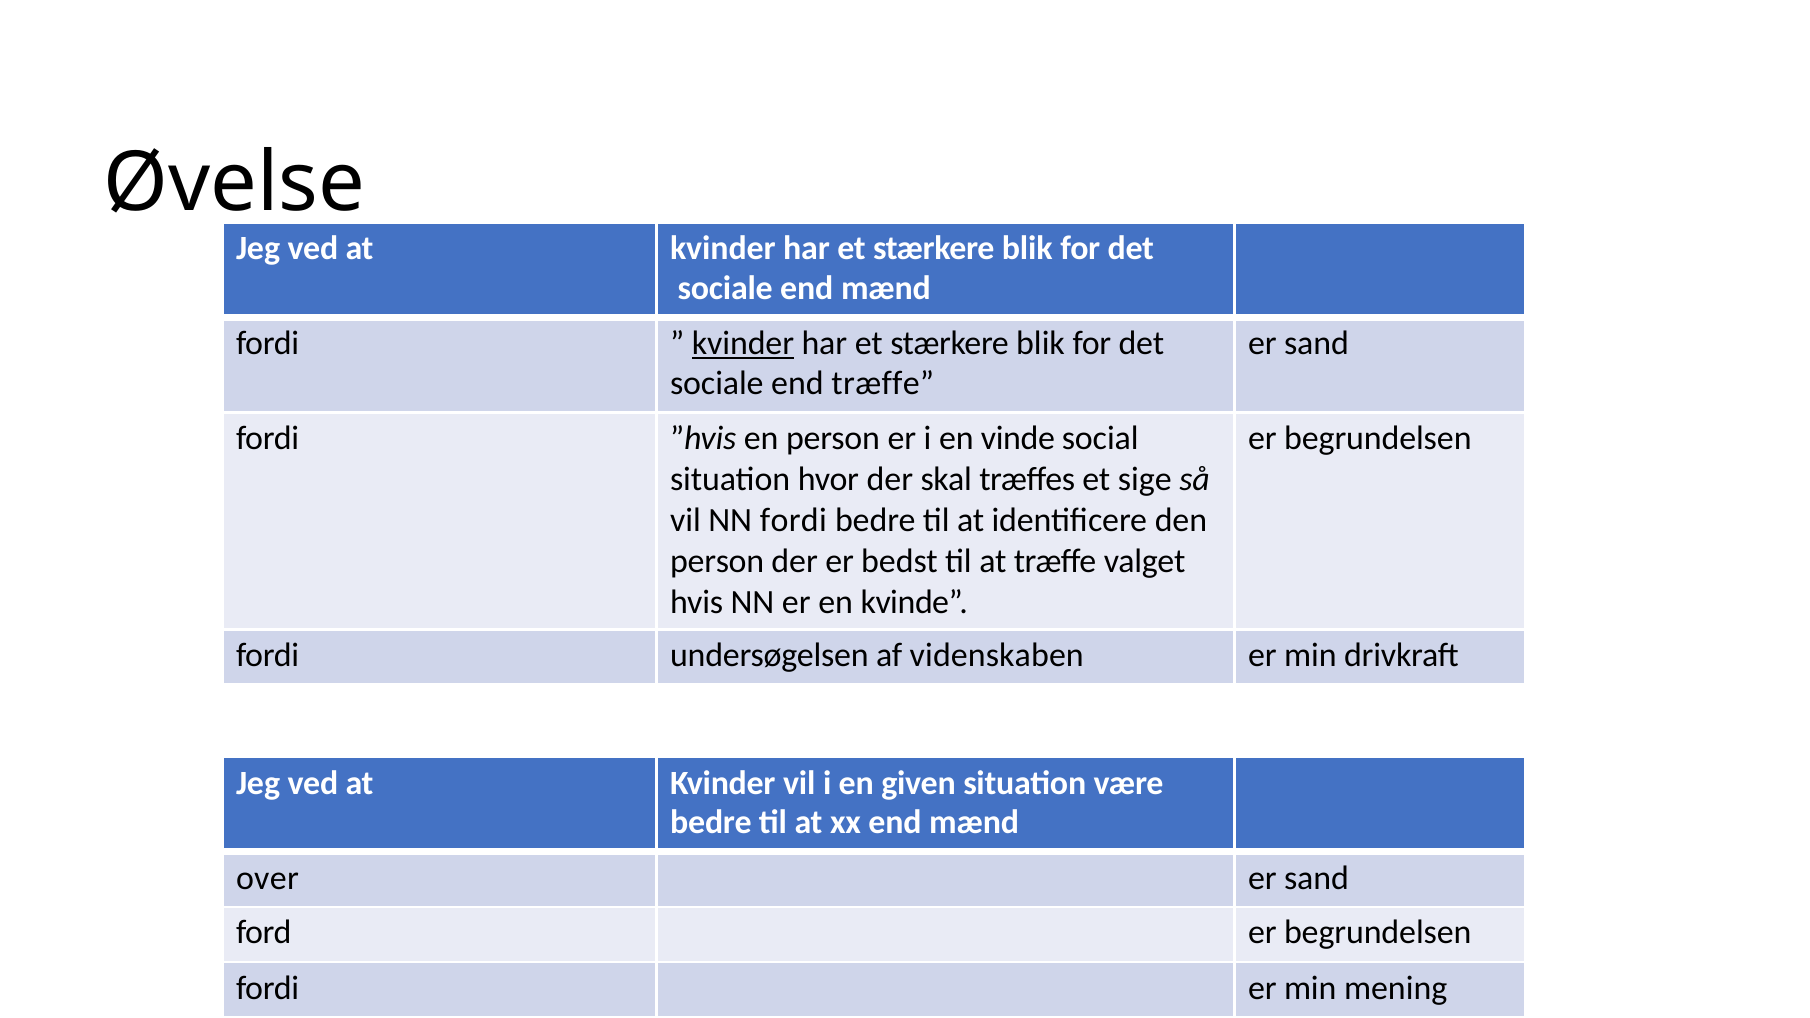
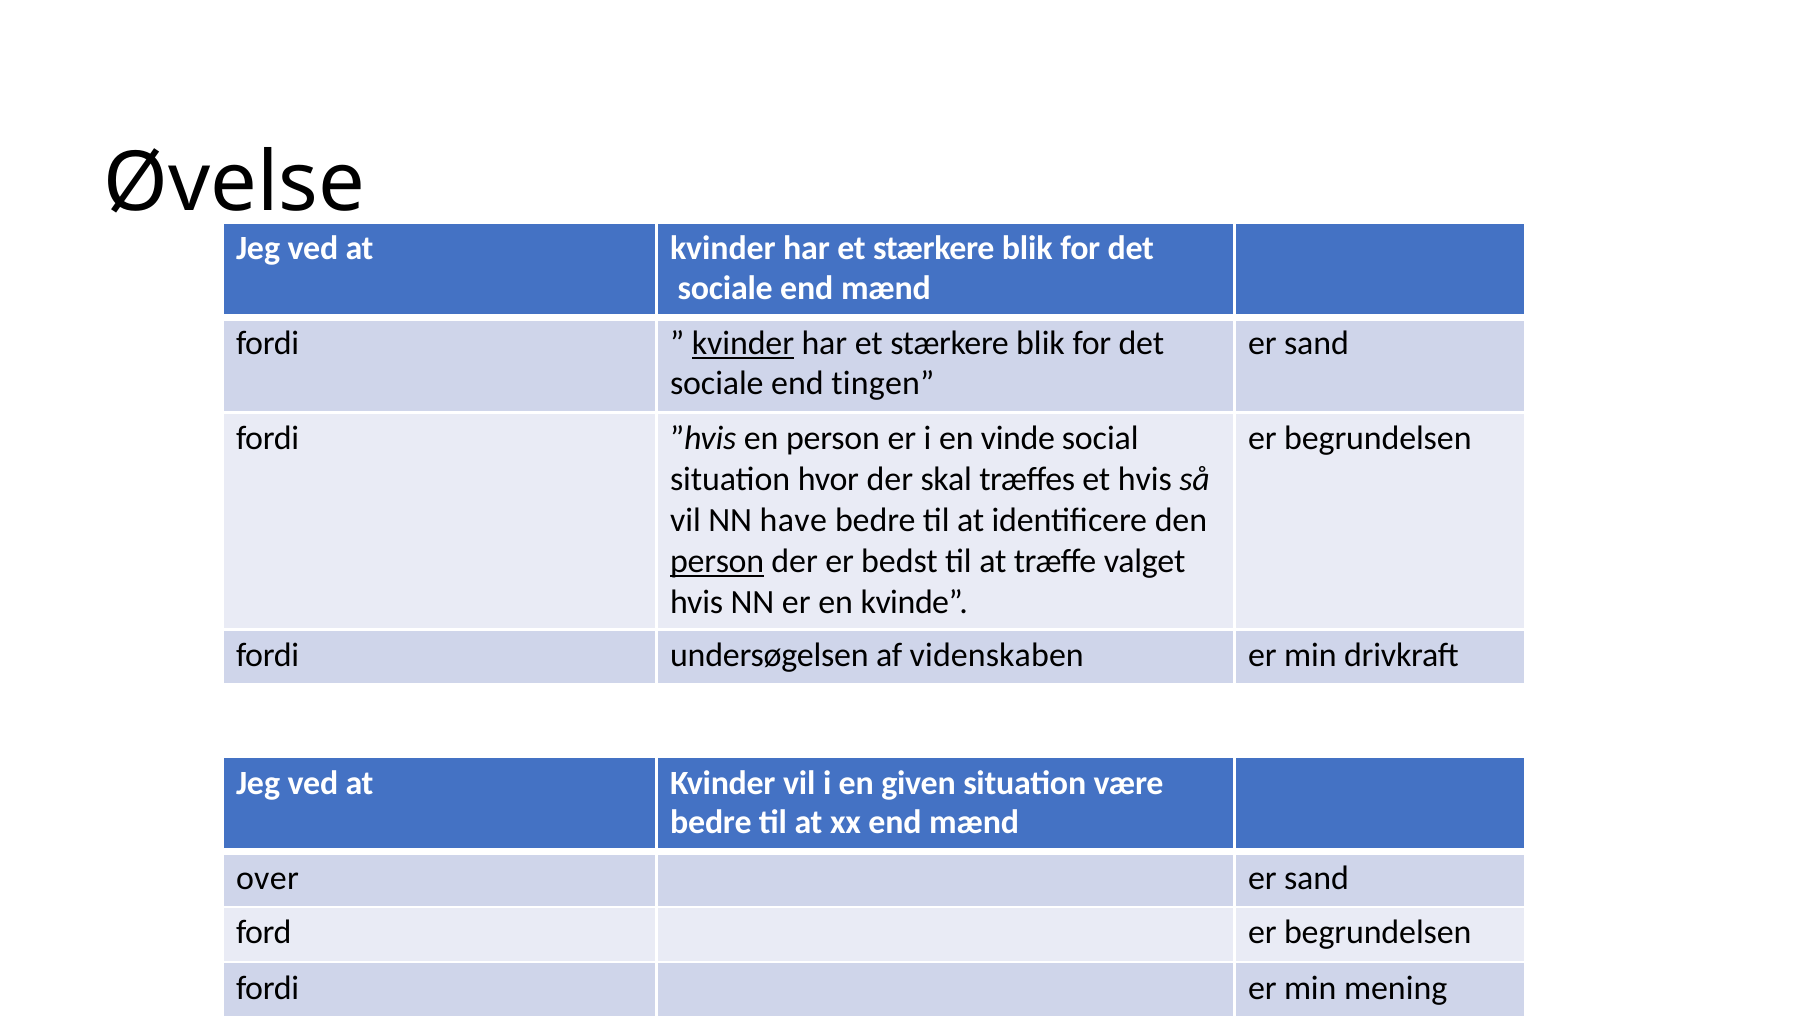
end træffe: træffe -> tingen (883, 383)
et sige: sige -> hvis (1145, 479)
NN fordi: fordi -> have (793, 520)
person underline: none -> present (717, 561)
